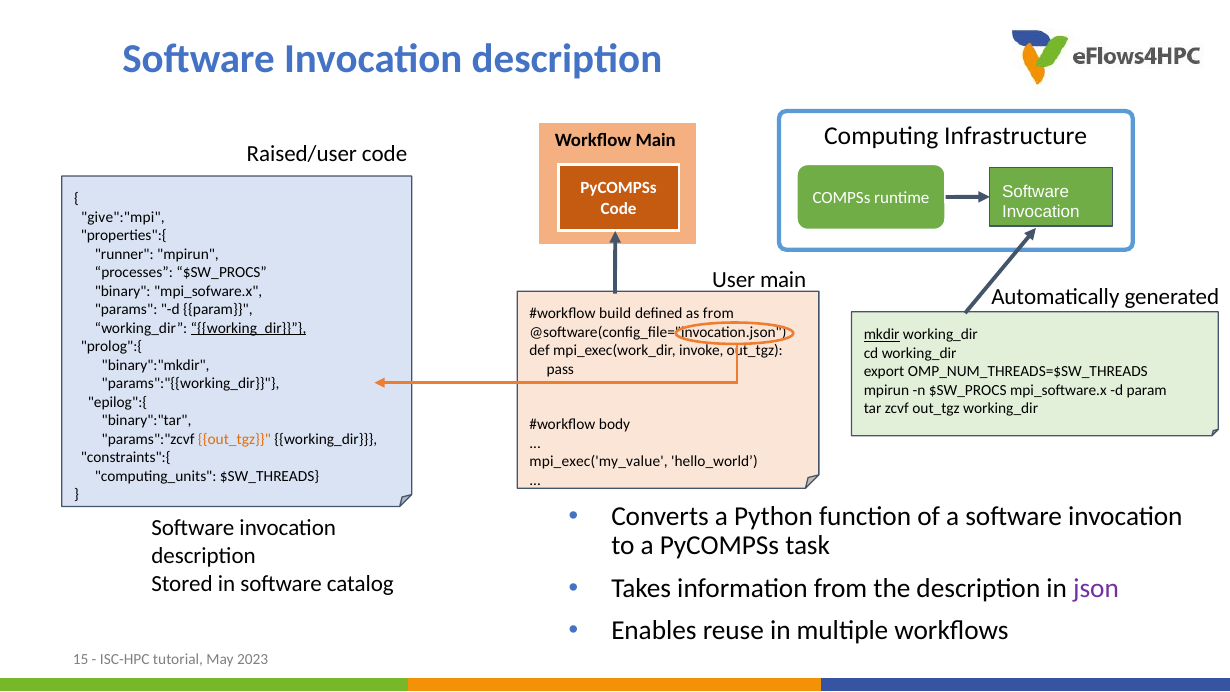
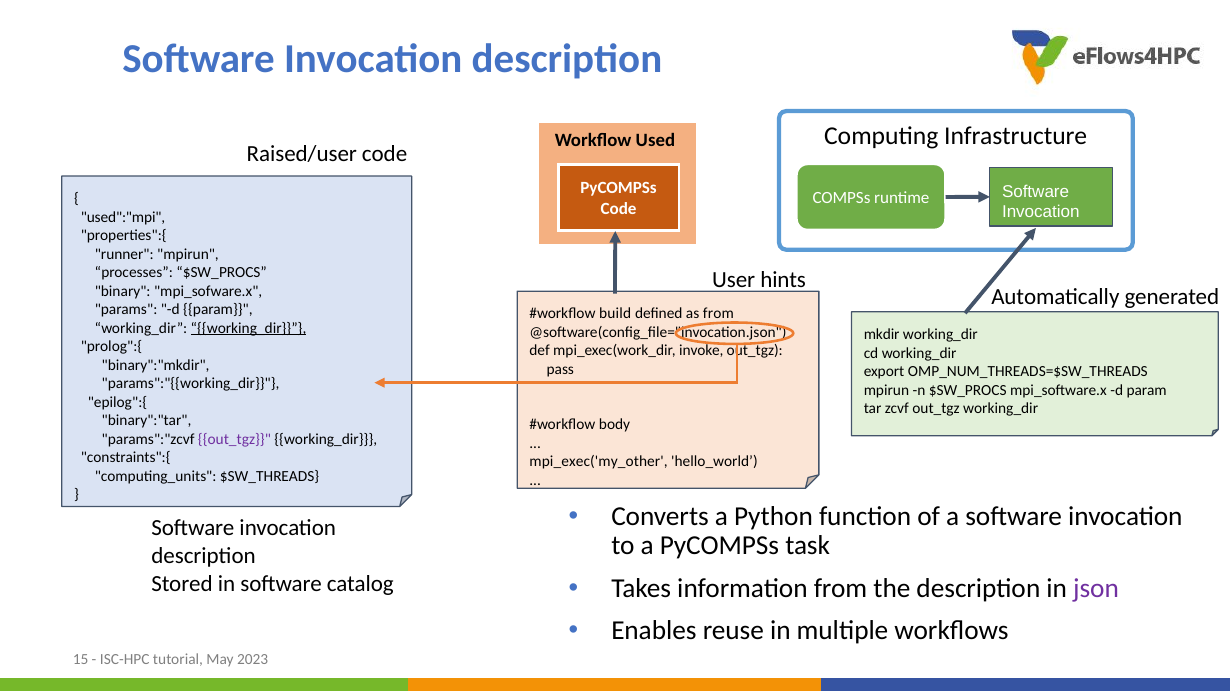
Workflow Main: Main -> Used (655, 140)
give":"mpi: give":"mpi -> used":"mpi (123, 217)
User main: main -> hints (783, 280)
mkdir underline: present -> none (882, 334)
out_tgz colour: orange -> purple (234, 439)
mpi_exec('my_value: mpi_exec('my_value -> mpi_exec('my_other (599, 462)
